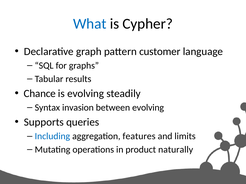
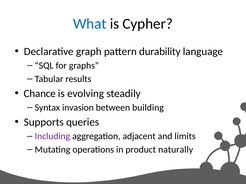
customer: customer -> durability (160, 52)
between evolving: evolving -> building (148, 108)
Including colour: blue -> purple (52, 137)
features: features -> adjacent (139, 137)
